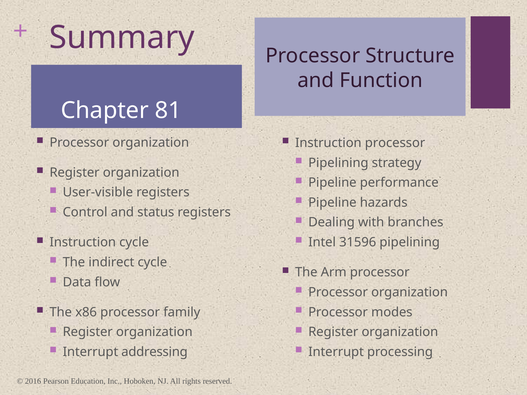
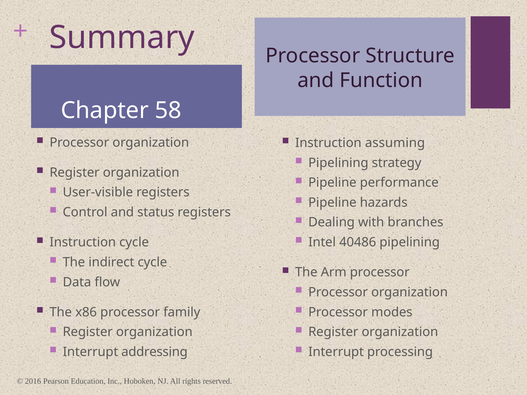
81: 81 -> 58 (168, 110)
Instruction processor: processor -> assuming (395, 143)
31596: 31596 -> 40486 (358, 242)
